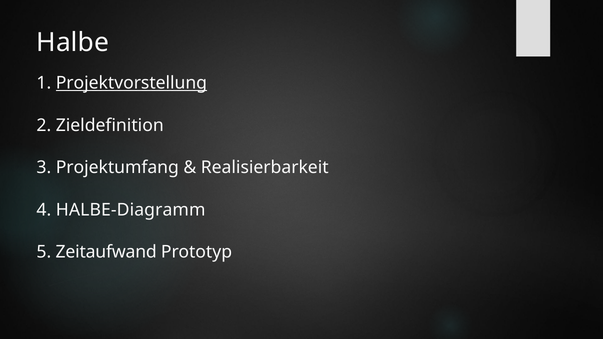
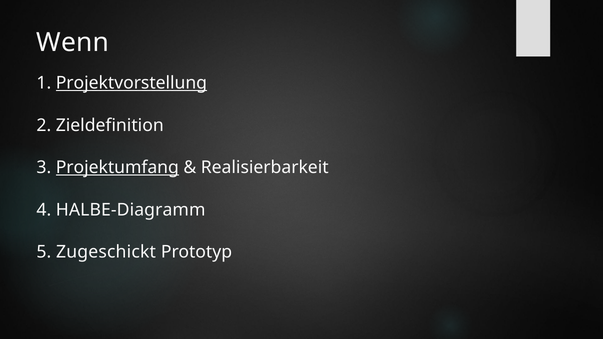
Halbe: Halbe -> Wenn (73, 42)
Projektumfang underline: none -> present (117, 168)
Zeitaufwand: Zeitaufwand -> Zugeschickt (106, 252)
